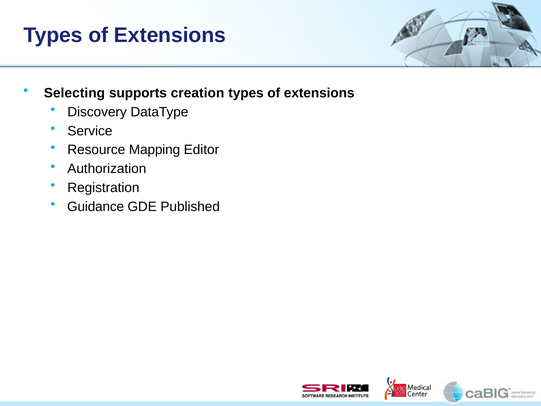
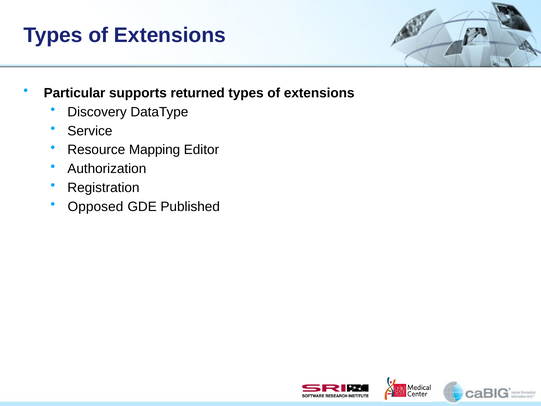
Selecting: Selecting -> Particular (75, 93)
creation: creation -> returned (198, 93)
Guidance: Guidance -> Opposed (95, 207)
